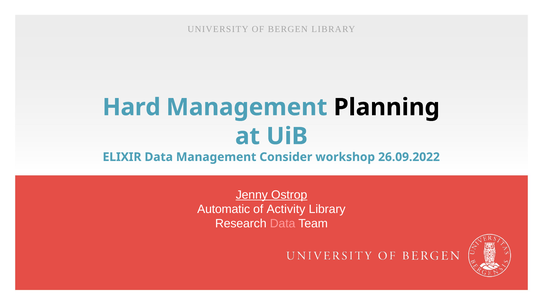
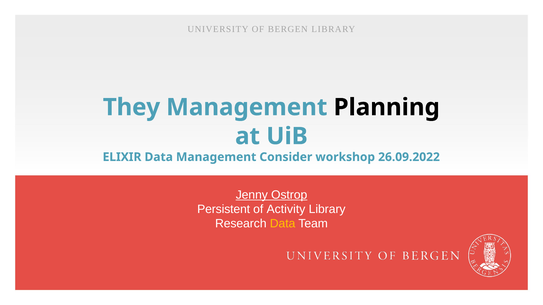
Hard: Hard -> They (131, 107)
Automatic: Automatic -> Persistent (224, 209)
Data colour: pink -> yellow (283, 224)
